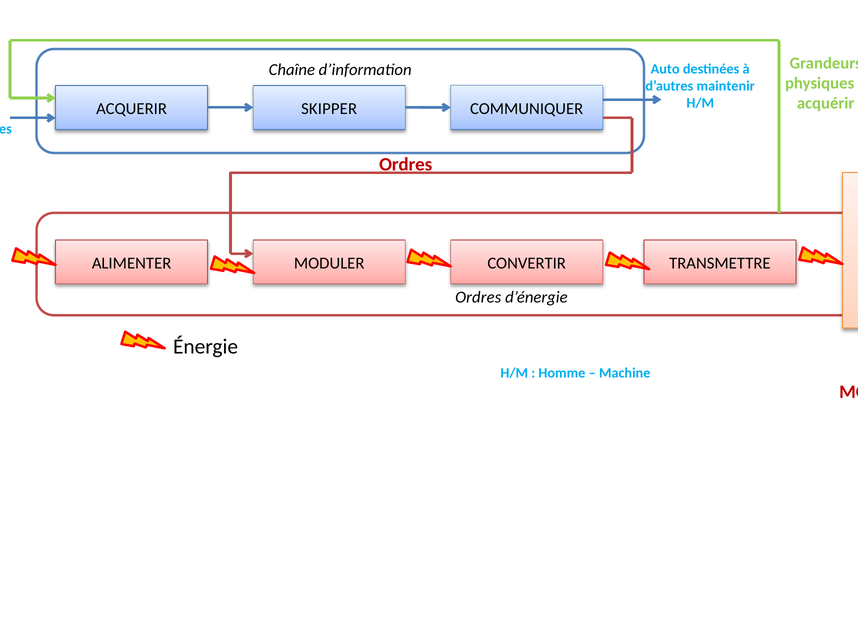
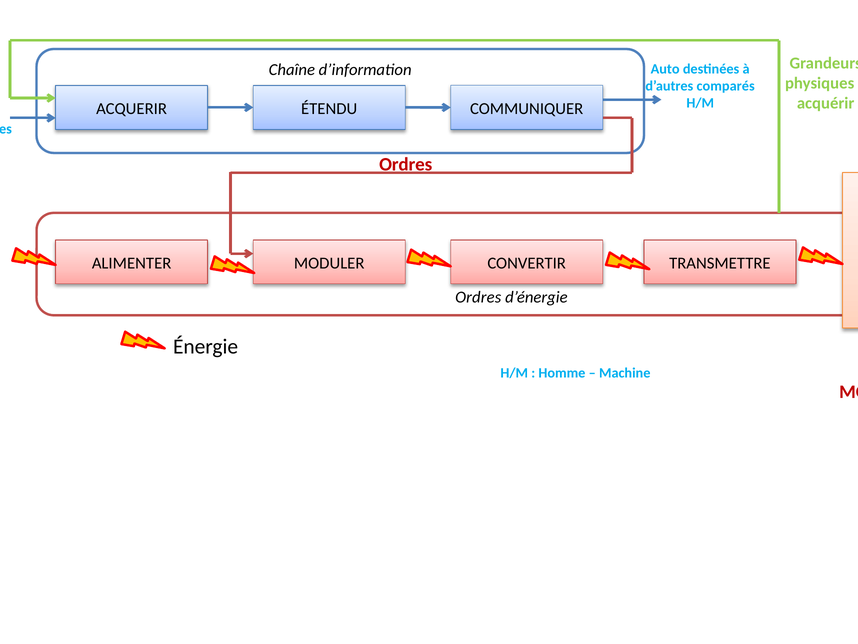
maintenir: maintenir -> comparés (726, 86)
SKIPPER: SKIPPER -> ÉTENDU (329, 108)
